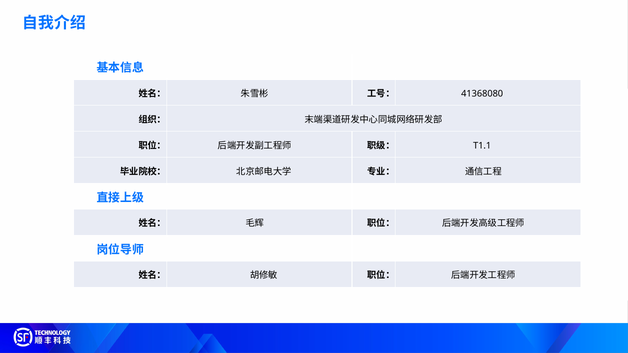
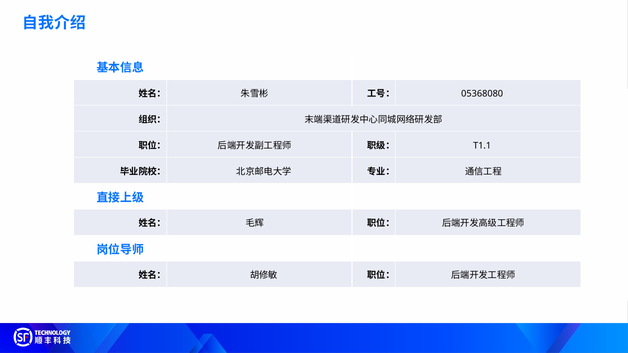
41368080: 41368080 -> 05368080 (482, 94)
